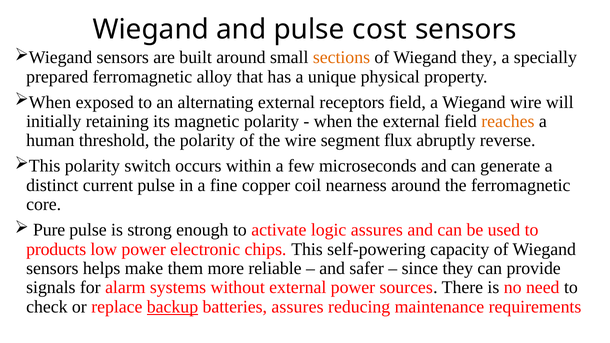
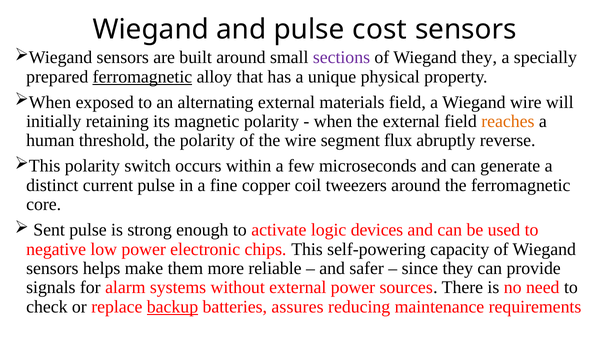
sections colour: orange -> purple (341, 58)
ferromagnetic underline: none -> present (142, 77)
receptors: receptors -> materials (352, 102)
nearness: nearness -> tweezers (356, 185)
Pure: Pure -> Sent (49, 230)
logic assures: assures -> devices (377, 230)
products: products -> negative (56, 249)
